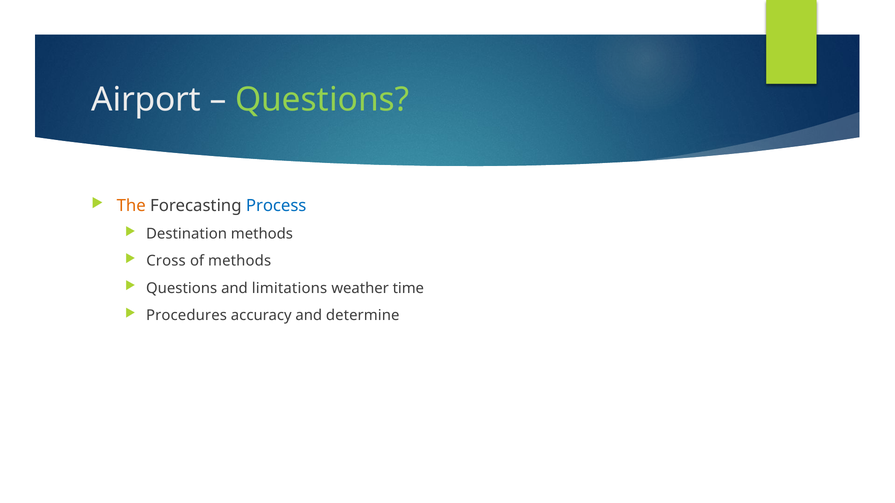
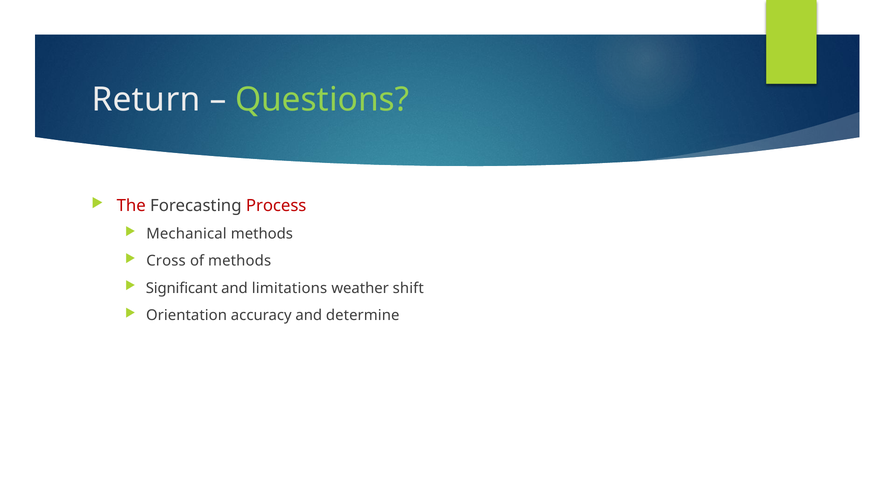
Airport: Airport -> Return (146, 100)
The colour: orange -> red (131, 206)
Process colour: blue -> red (276, 206)
Destination: Destination -> Mechanical (186, 234)
Questions: Questions -> Significant (182, 288)
time: time -> shift (408, 288)
Procedures: Procedures -> Orientation (187, 316)
